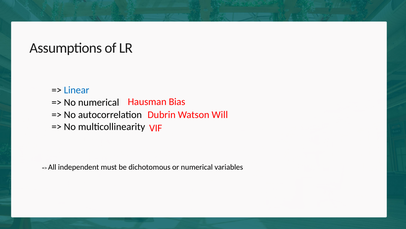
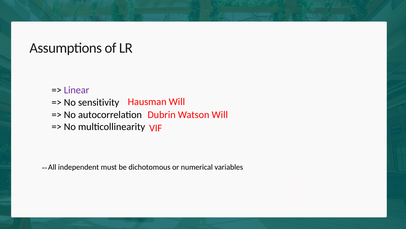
Linear colour: blue -> purple (77, 90)
Hausman Bias: Bias -> Will (177, 102)
No numerical: numerical -> sensitivity (99, 102)
